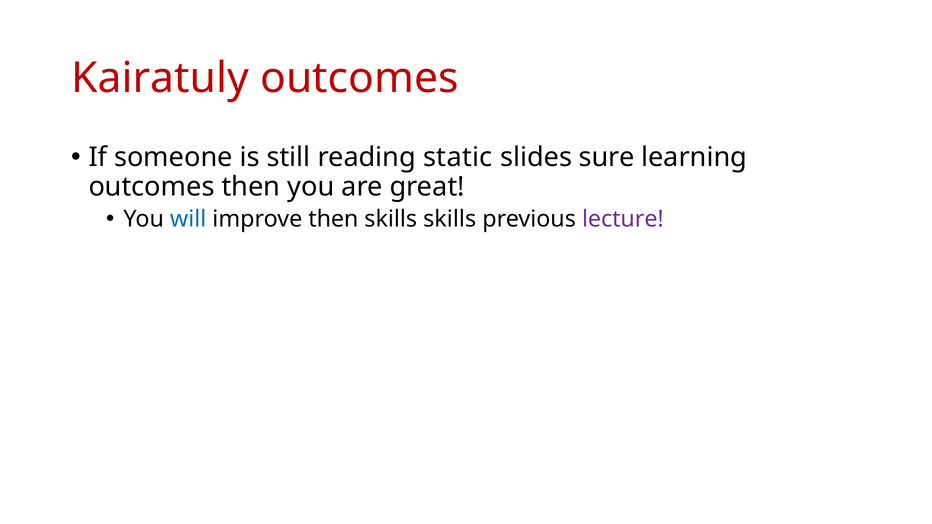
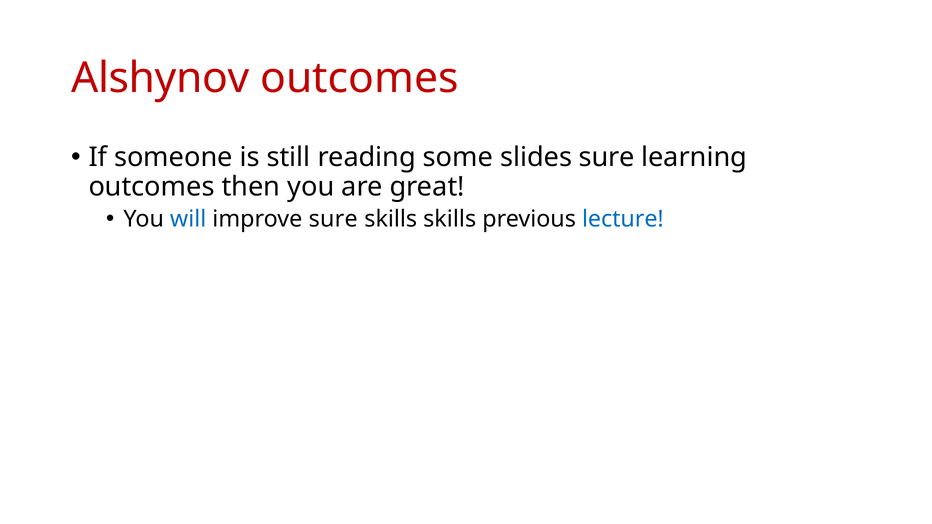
Kairatuly: Kairatuly -> Alshynov (160, 78)
static: static -> some (458, 158)
improve then: then -> sure (333, 219)
lecture colour: purple -> blue (623, 219)
